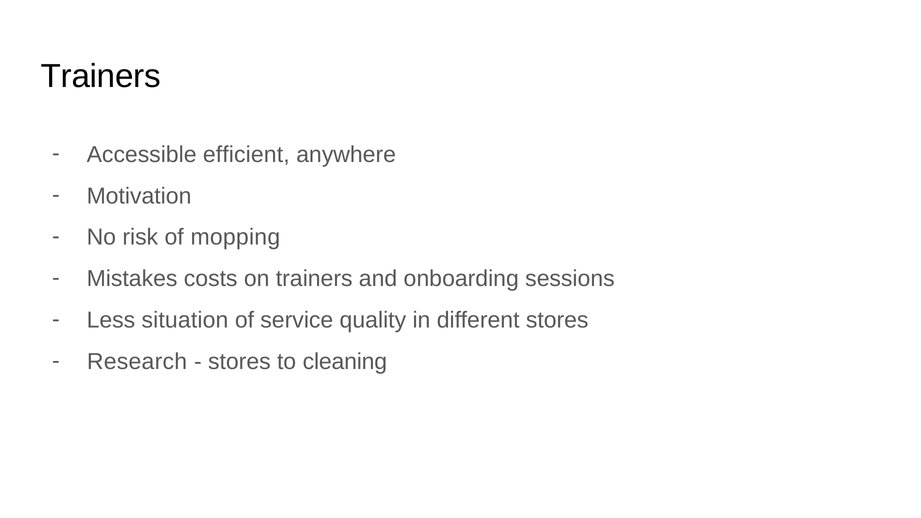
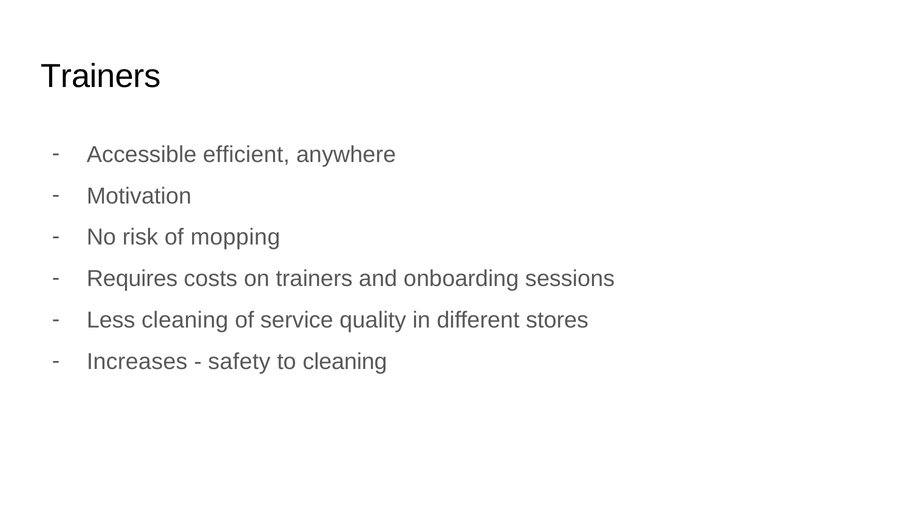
Mistakes: Mistakes -> Requires (132, 279)
Less situation: situation -> cleaning (185, 320)
Research: Research -> Increases (137, 362)
stores: stores -> safety (239, 362)
